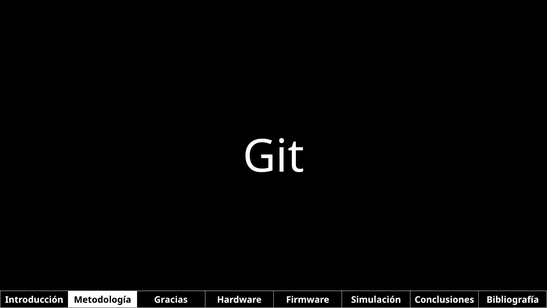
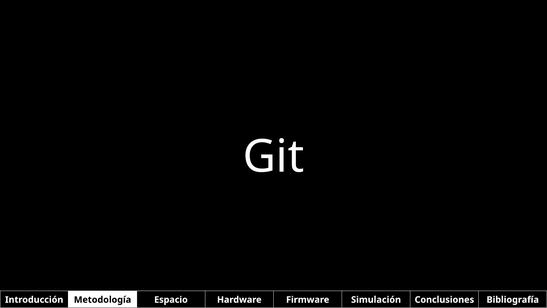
Gracias: Gracias -> Espacio (171, 299)
